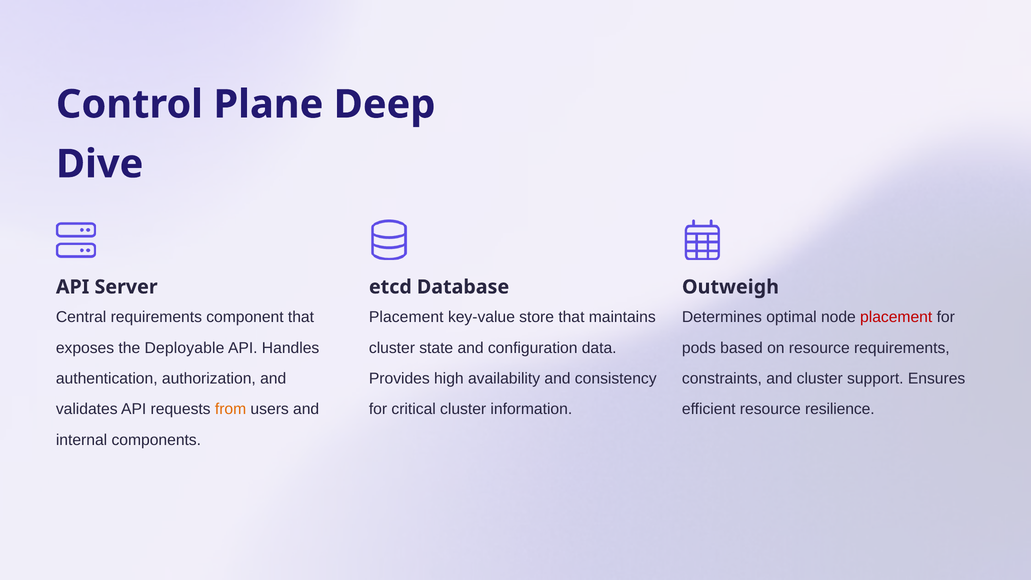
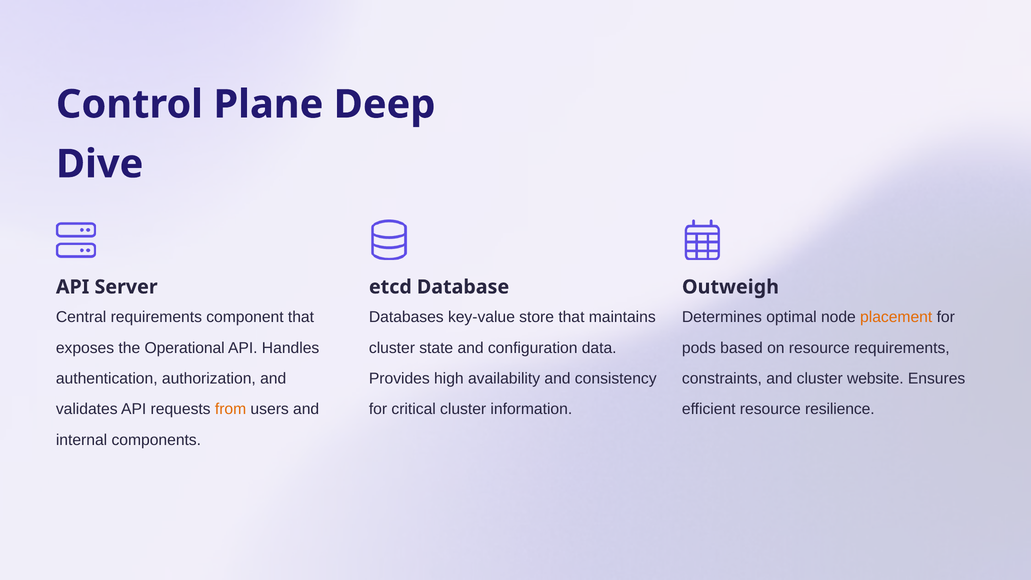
Placement: Placement -> Databases (406, 317)
placement colour: red -> orange (896, 317)
Deployable: Deployable -> Operational (185, 348)
support: support -> website (875, 379)
